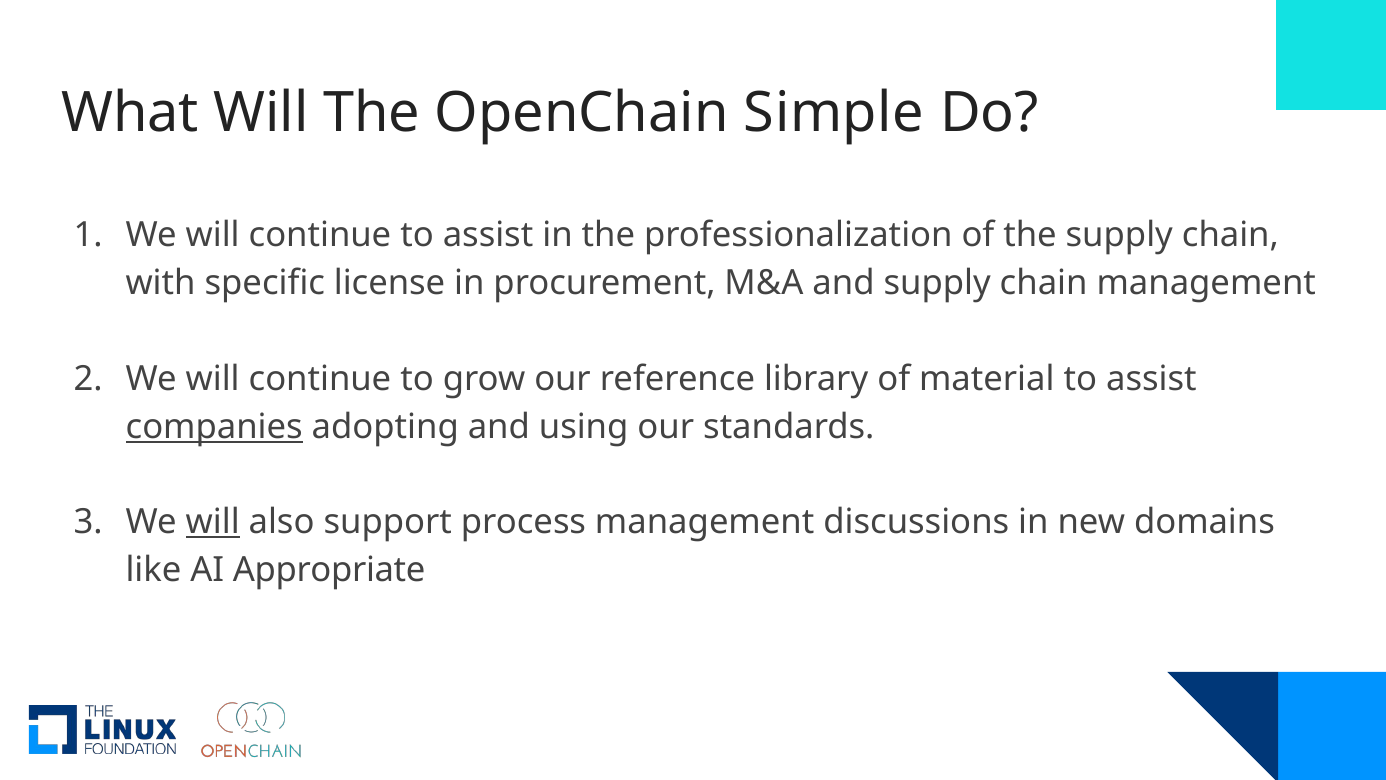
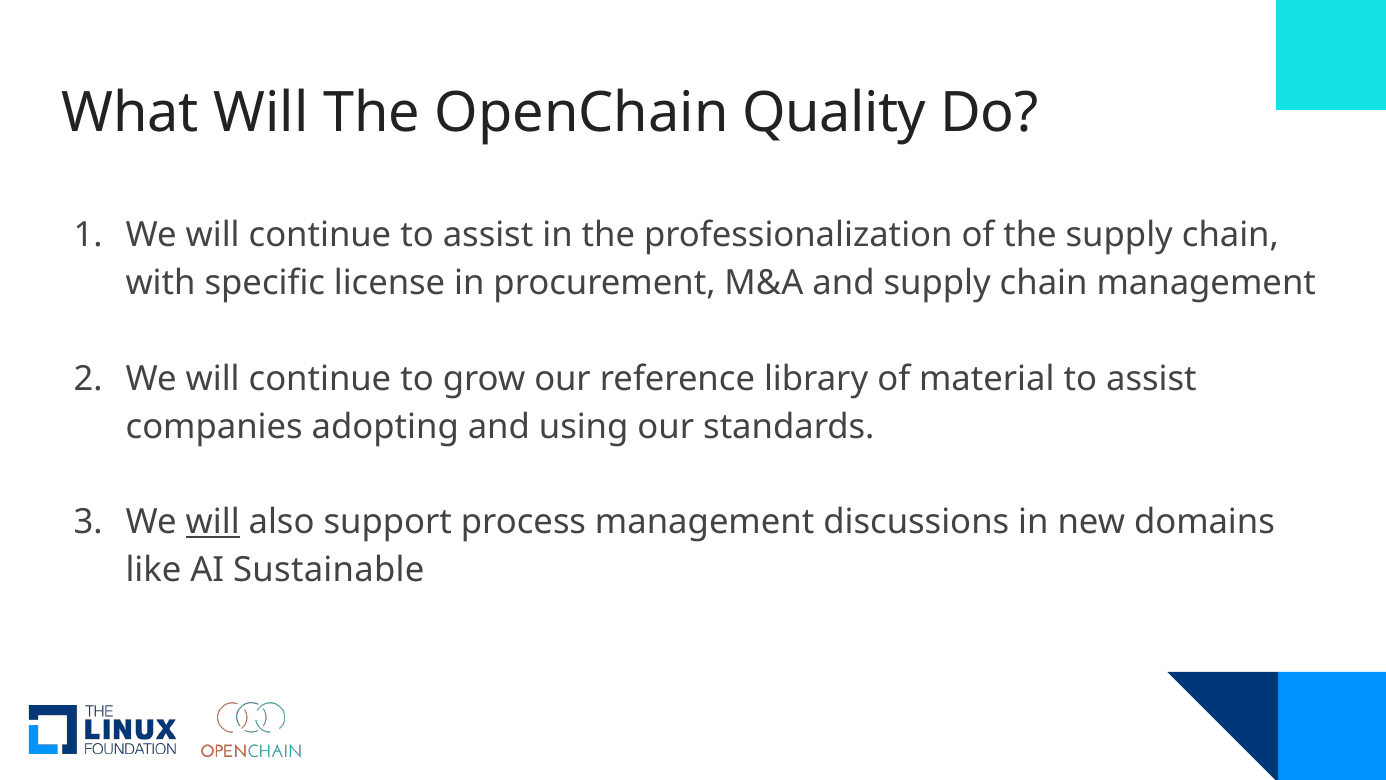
Simple: Simple -> Quality (835, 113)
companies underline: present -> none (214, 426)
Appropriate: Appropriate -> Sustainable (329, 570)
